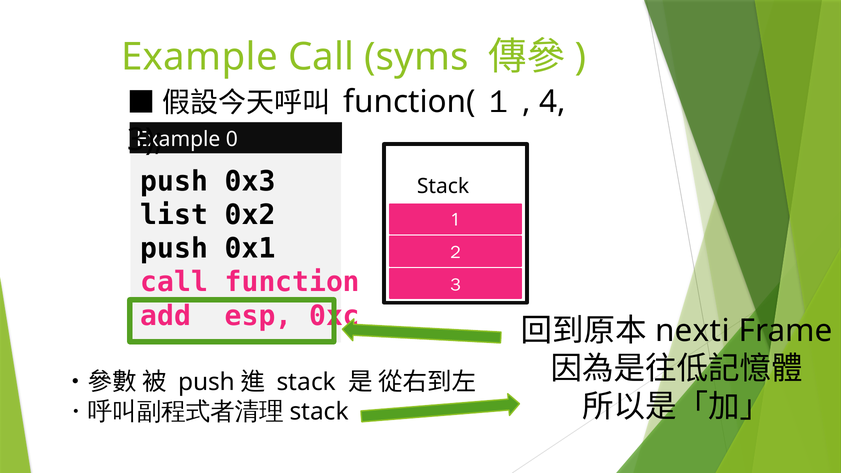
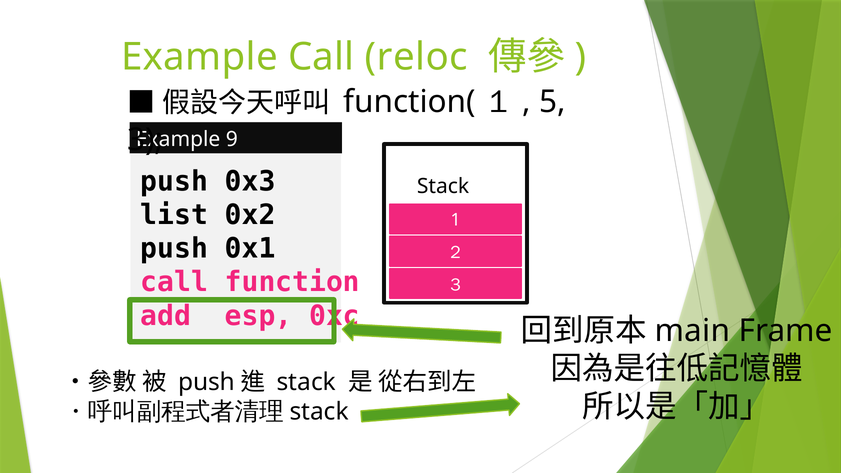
syms: syms -> reloc (416, 57)
4: 4 -> 5 (552, 102)
0: 0 -> 9 (232, 139)
nexti: nexti -> main (692, 331)
